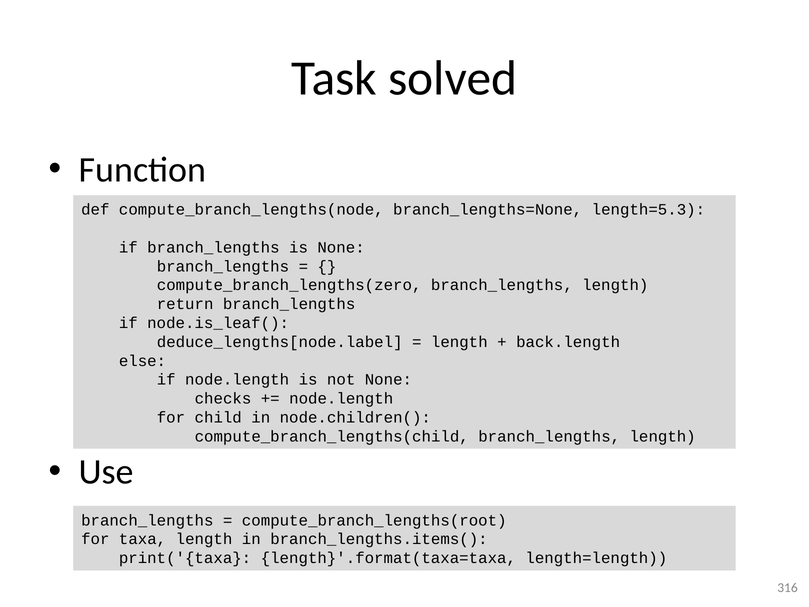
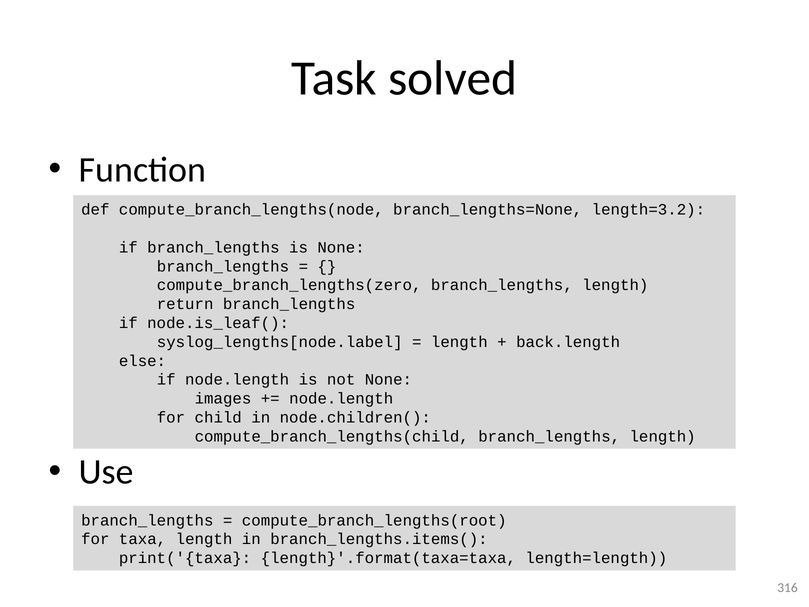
length=5.3: length=5.3 -> length=3.2 (648, 210)
deduce_lengths[node.label: deduce_lengths[node.label -> syslog_lengths[node.label (280, 342)
checks: checks -> images (223, 398)
